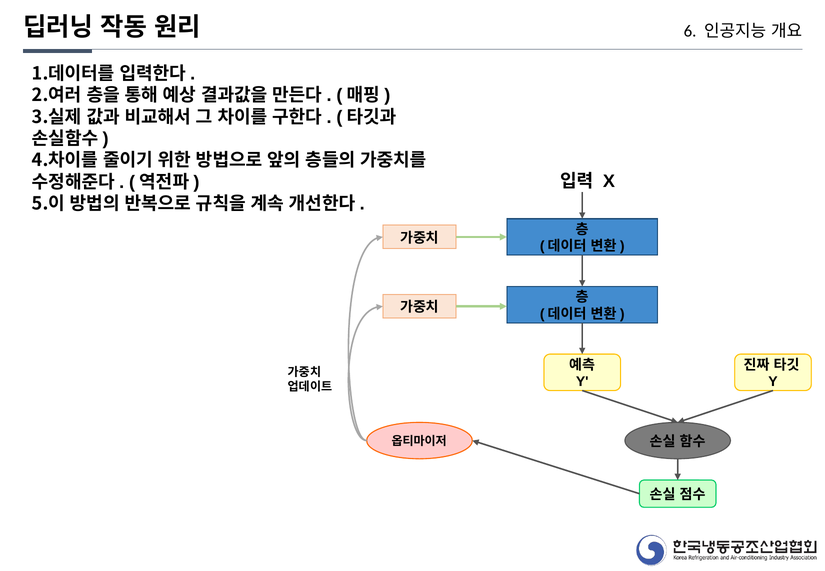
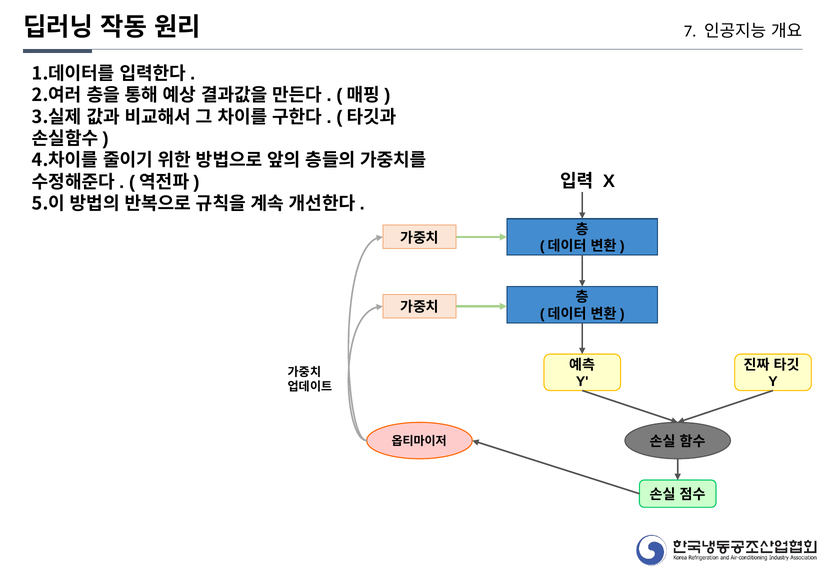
6: 6 -> 7 (690, 31)
